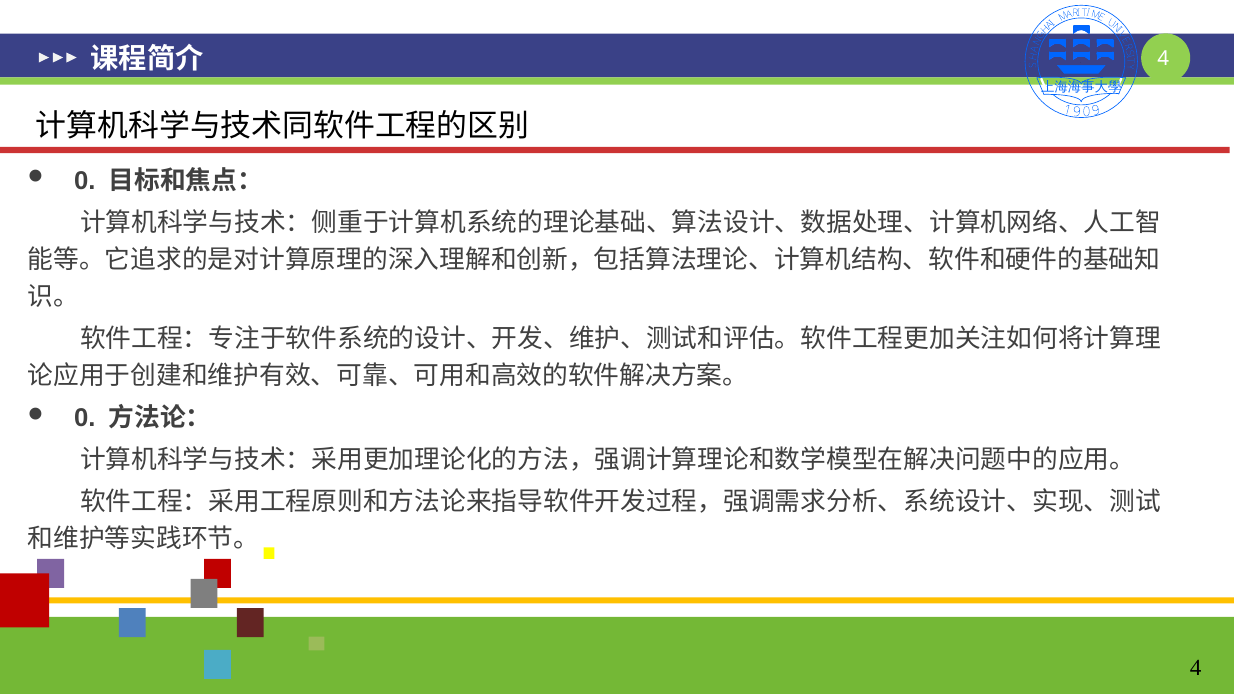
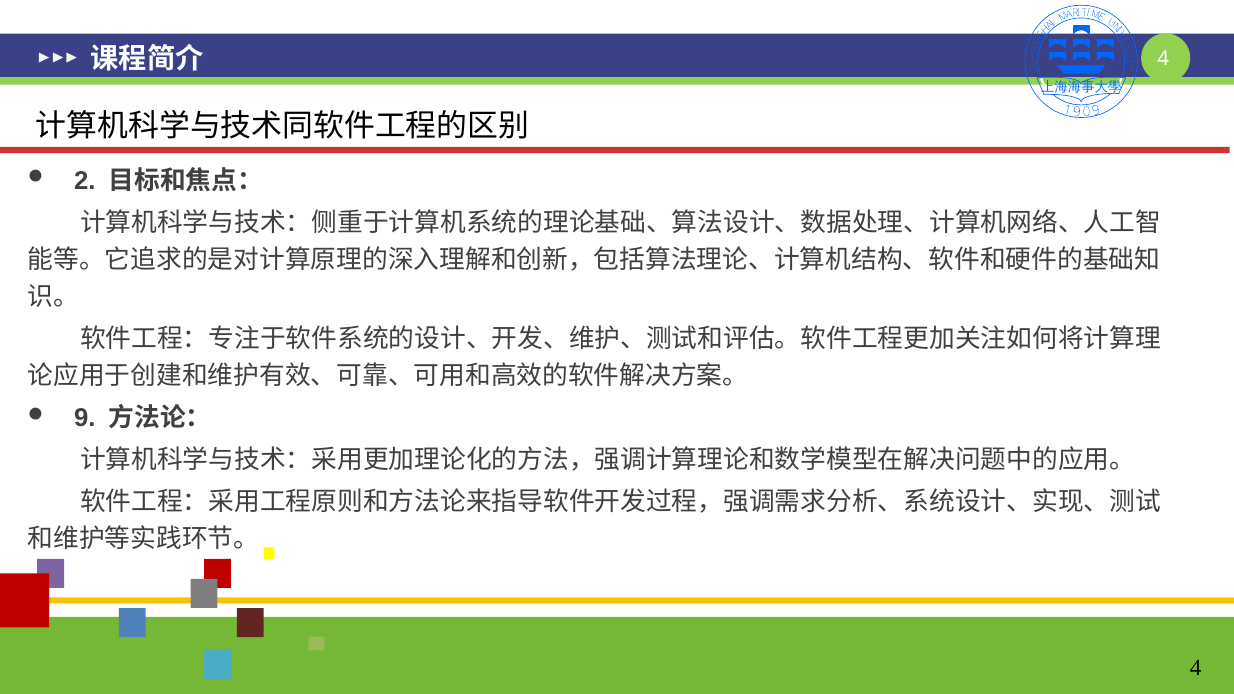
0: 0 -> 2 (85, 181)
0: 0 -> 9 (85, 418)
